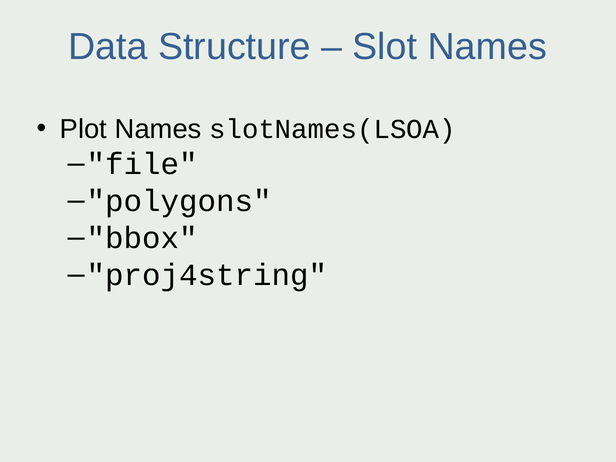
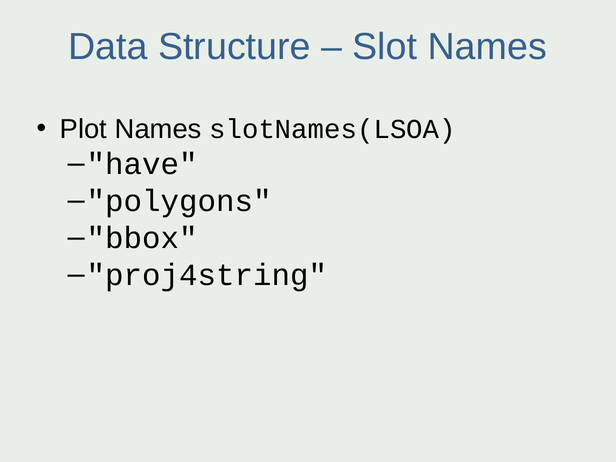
file: file -> have (142, 164)
